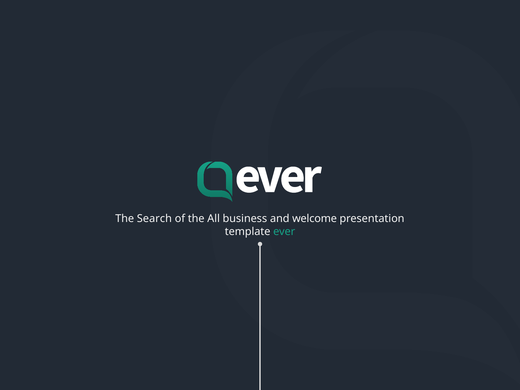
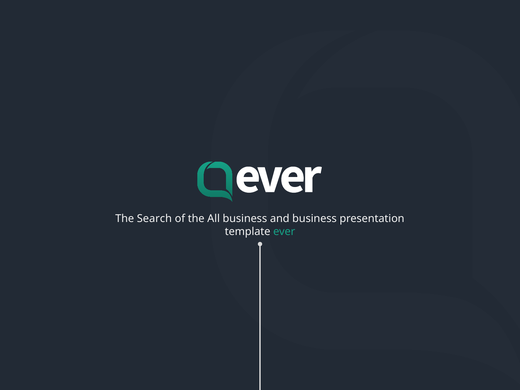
and welcome: welcome -> business (314, 219)
